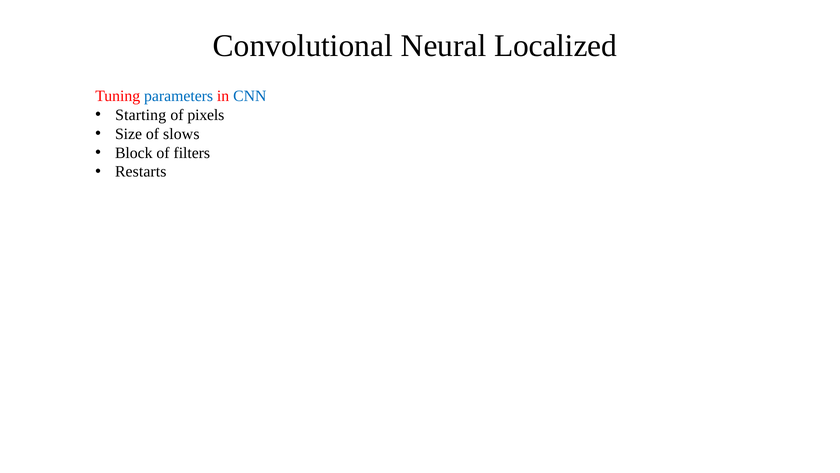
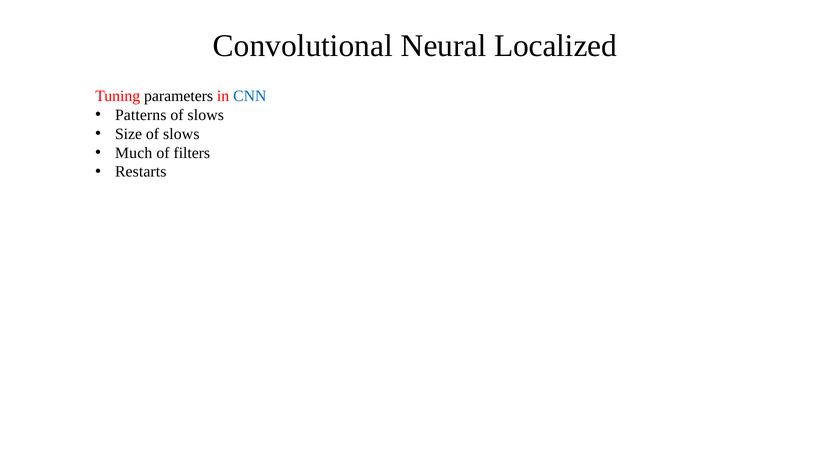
parameters colour: blue -> black (179, 96)
Starting: Starting -> Patterns (141, 115)
pixels: pixels -> slows (206, 115)
Block: Block -> Much (134, 153)
